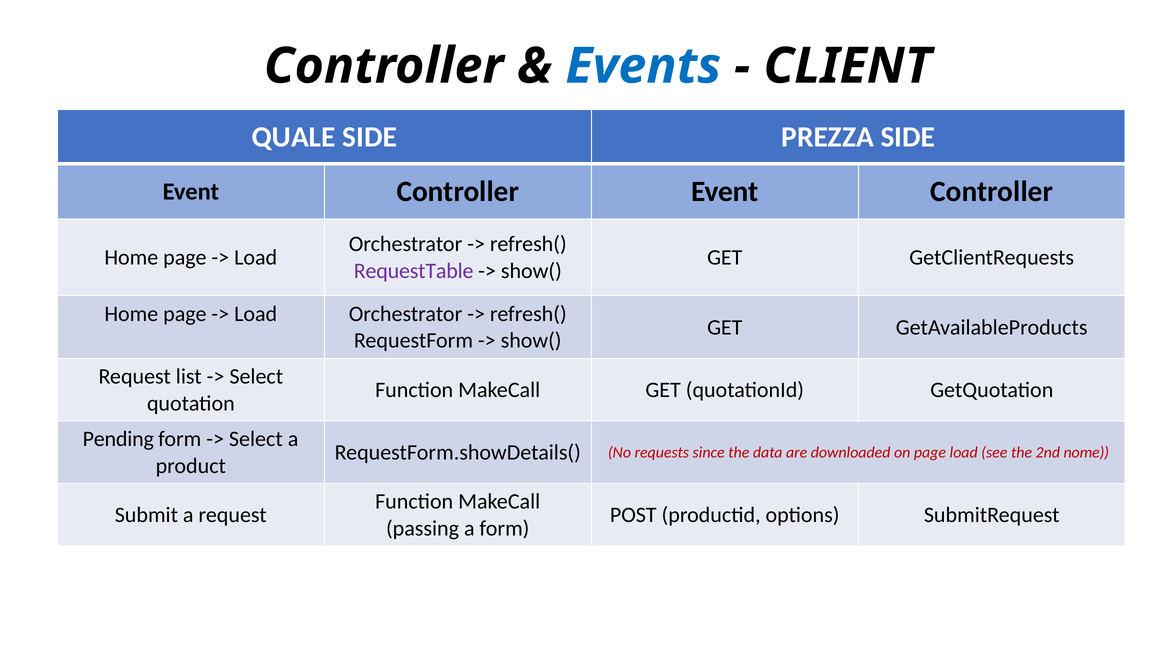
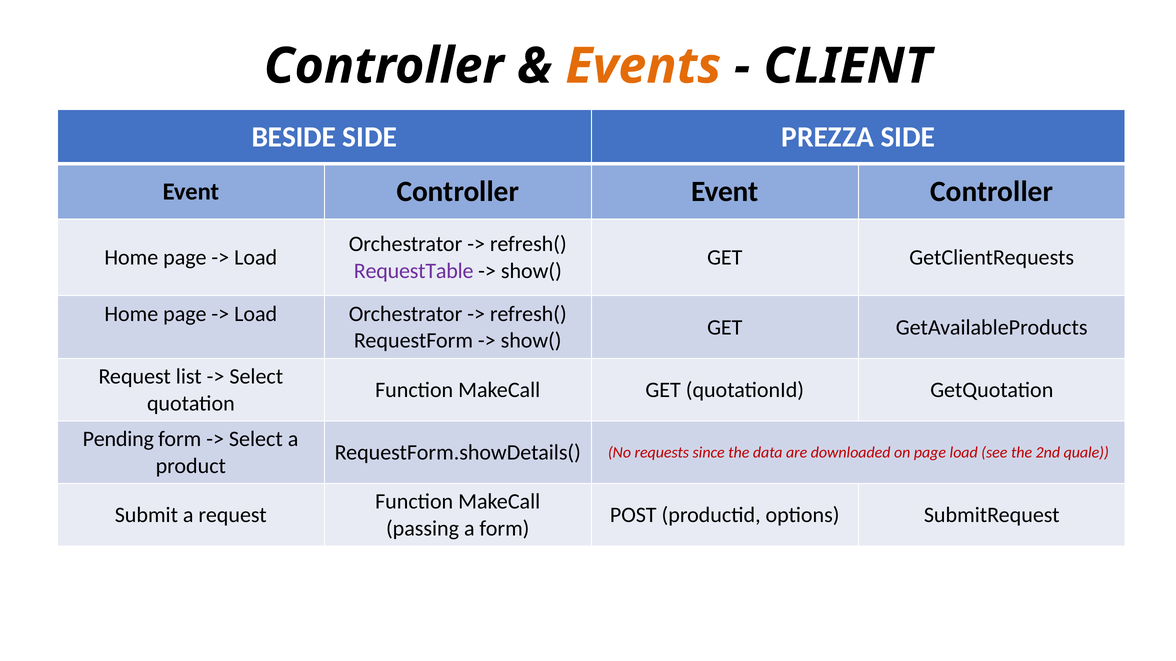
Events colour: blue -> orange (643, 66)
QUALE: QUALE -> BESIDE (294, 137)
nome: nome -> quale (1086, 453)
